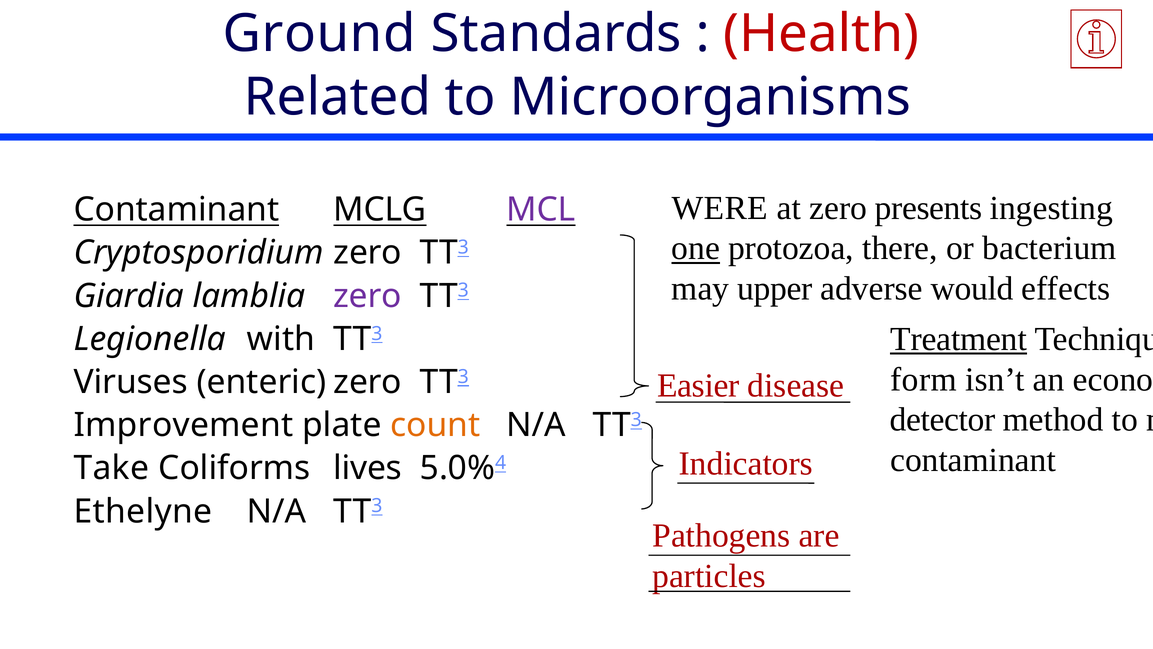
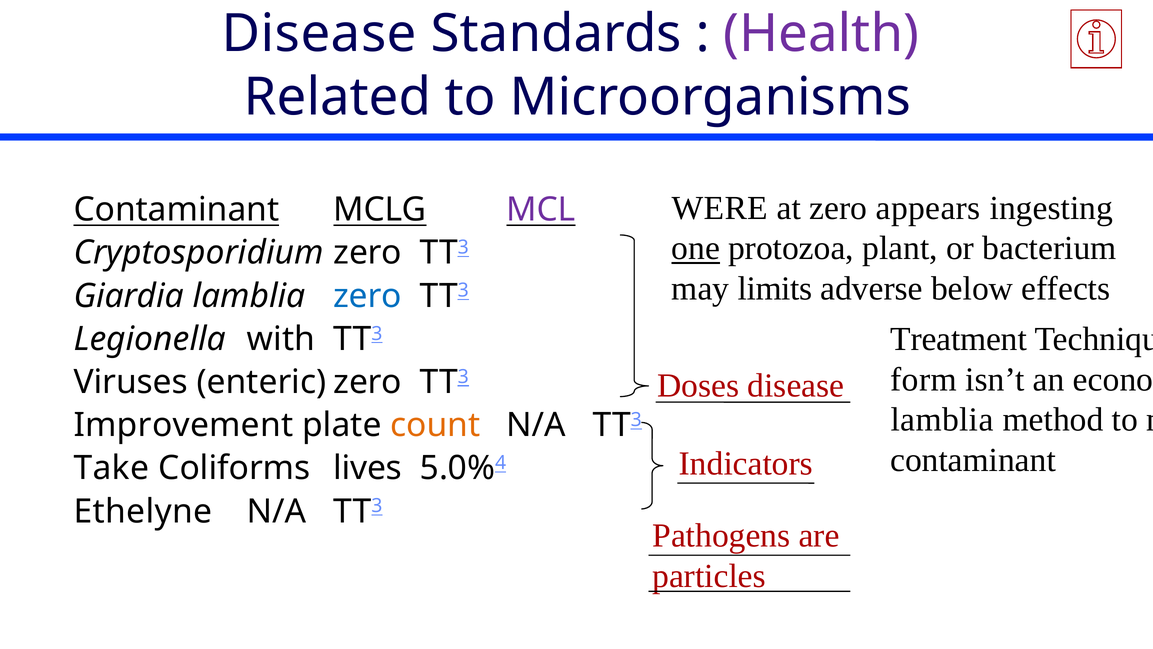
Ground: Ground -> Disease (319, 34)
Health colour: red -> purple (821, 34)
presents: presents -> appears (928, 208)
there: there -> plant (900, 248)
upper: upper -> limits (775, 289)
would: would -> below (972, 289)
zero colour: purple -> blue (368, 296)
Treatment underline: present -> none (959, 339)
Easier: Easier -> Doses (698, 385)
detector: detector -> lamblia (942, 420)
